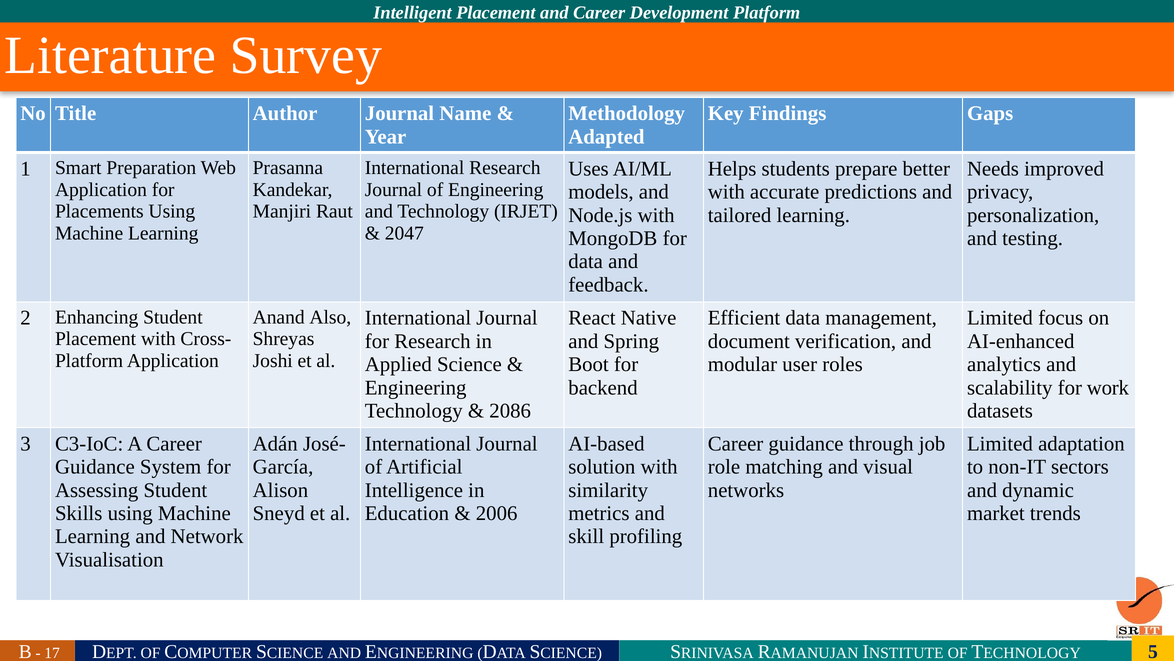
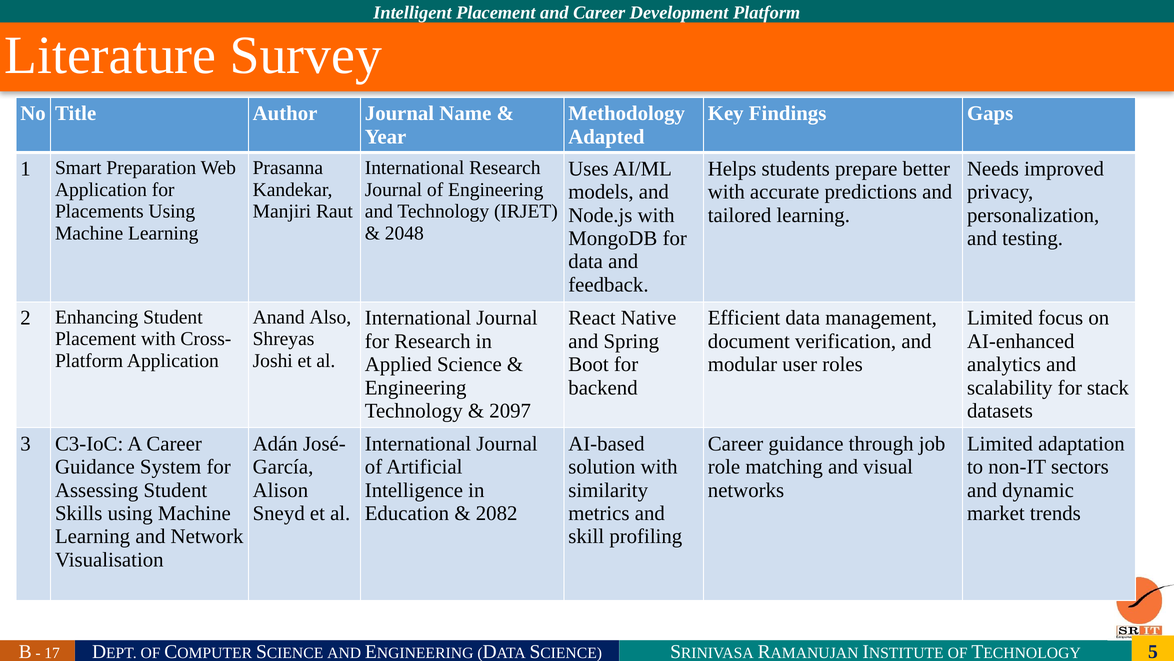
2047: 2047 -> 2048 (404, 233)
work: work -> stack (1108, 387)
2086: 2086 -> 2097 (510, 410)
2006: 2006 -> 2082 (497, 513)
